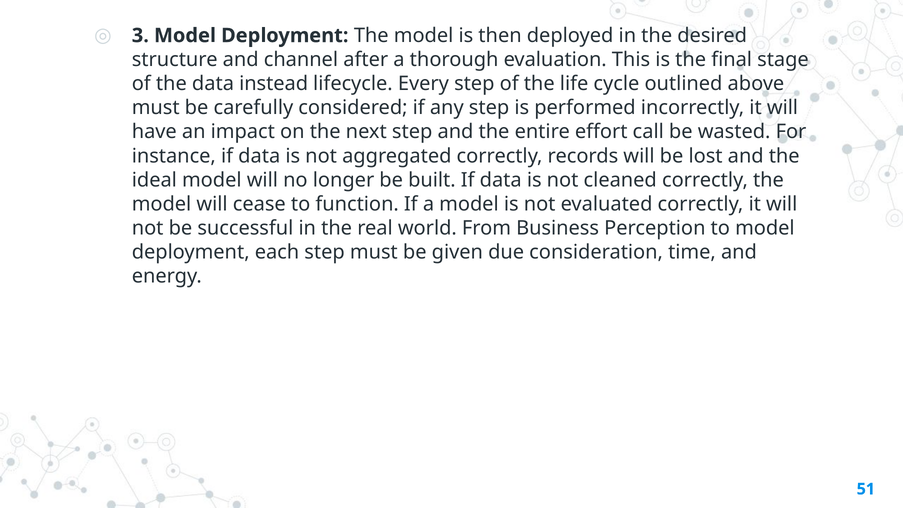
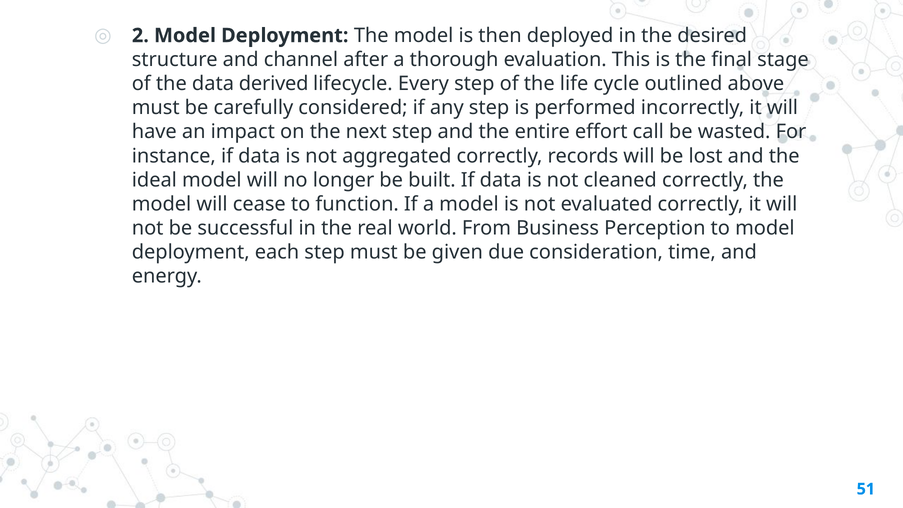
3: 3 -> 2 (140, 36)
instead: instead -> derived (274, 84)
